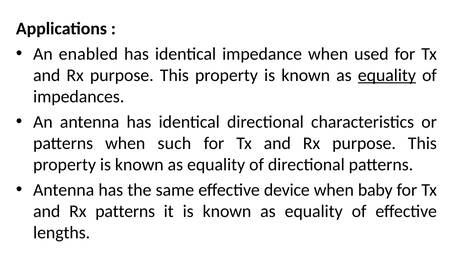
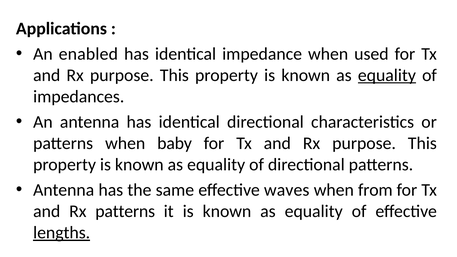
such: such -> baby (175, 143)
device: device -> waves (287, 190)
baby: baby -> from (375, 190)
lengths underline: none -> present (62, 233)
